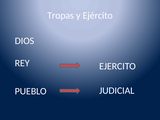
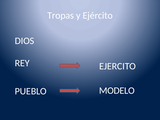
JUDICIAL: JUDICIAL -> MODELO (117, 91)
